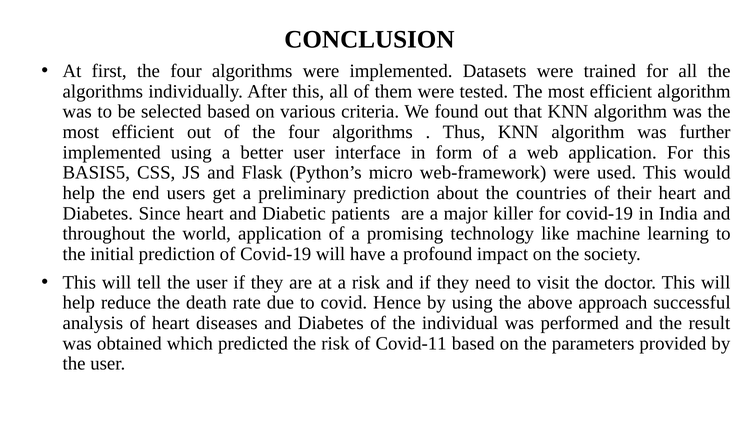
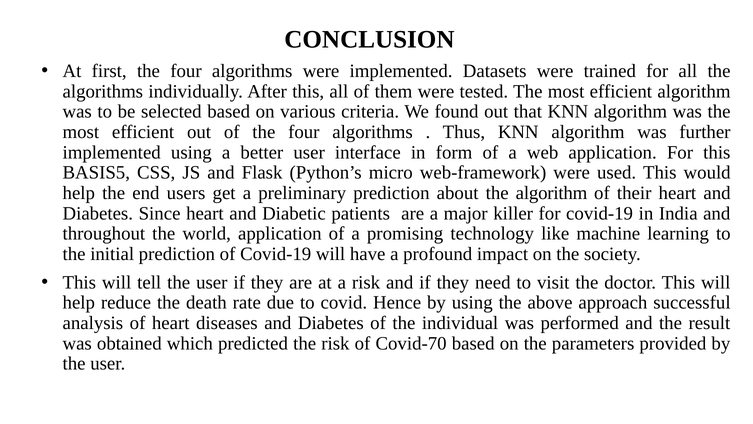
the countries: countries -> algorithm (552, 193)
Covid-11: Covid-11 -> Covid-70 (411, 343)
